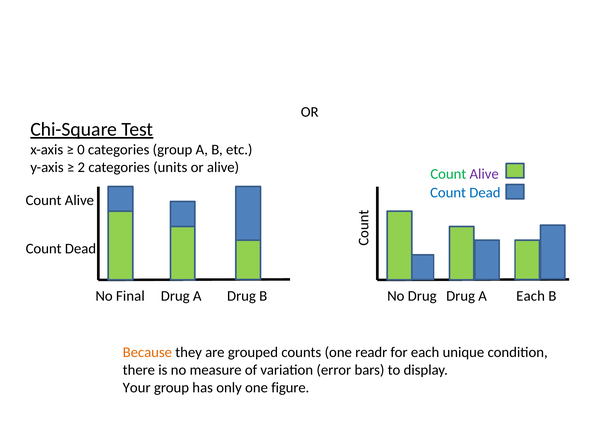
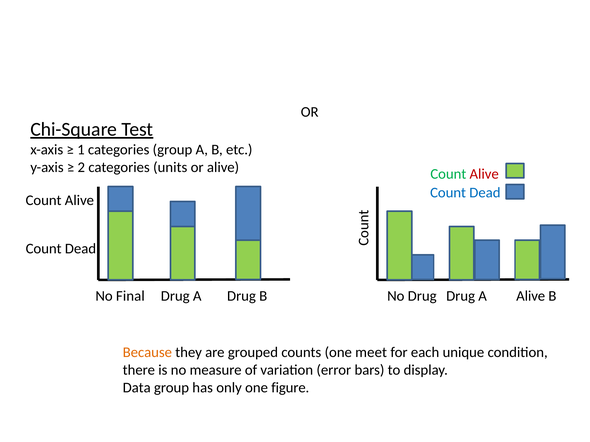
0: 0 -> 1 (81, 150)
Alive colour: purple -> red (484, 174)
A Each: Each -> Alive (531, 296)
readr: readr -> meet (371, 353)
Your: Your -> Data (137, 388)
